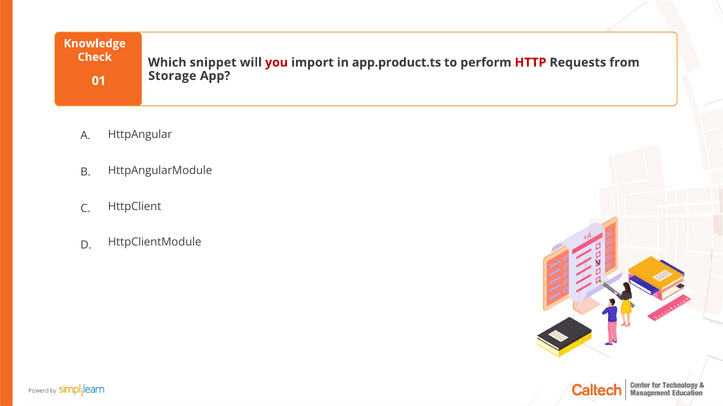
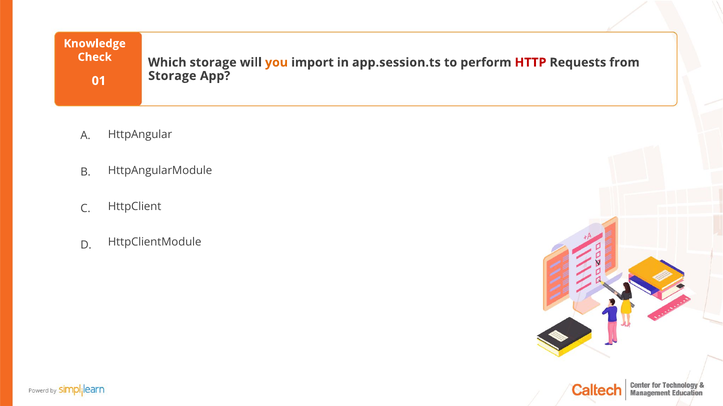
Which snippet: snippet -> storage (213, 63)
you colour: red -> orange (277, 63)
app.product.ts: app.product.ts -> app.session.ts (396, 63)
